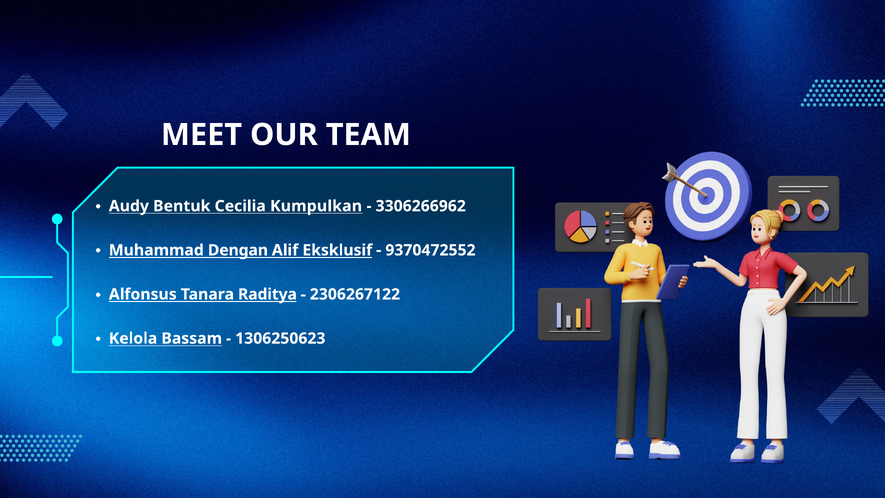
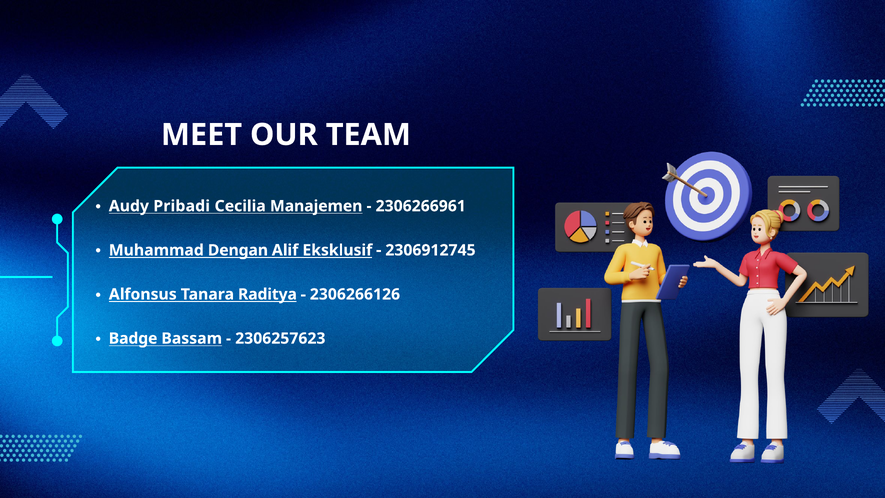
Bentuk: Bentuk -> Pribadi (182, 206)
Kumpulkan: Kumpulkan -> Manajemen (316, 206)
3306266962: 3306266962 -> 2306266961 (421, 206)
9370472552: 9370472552 -> 2306912745 (430, 250)
2306267122: 2306267122 -> 2306266126 (355, 294)
Kelola: Kelola -> Badge (133, 338)
1306250623: 1306250623 -> 2306257623 (280, 338)
